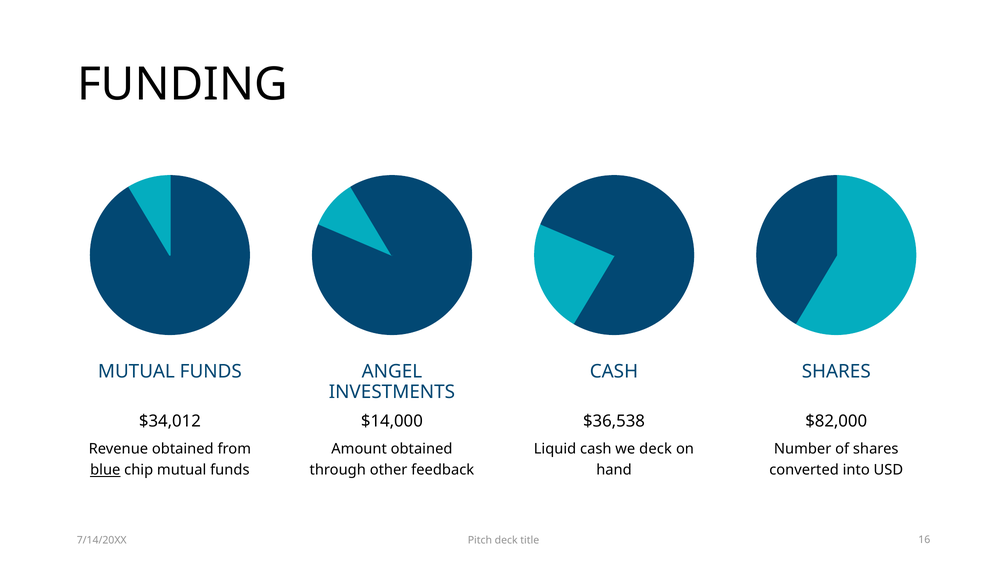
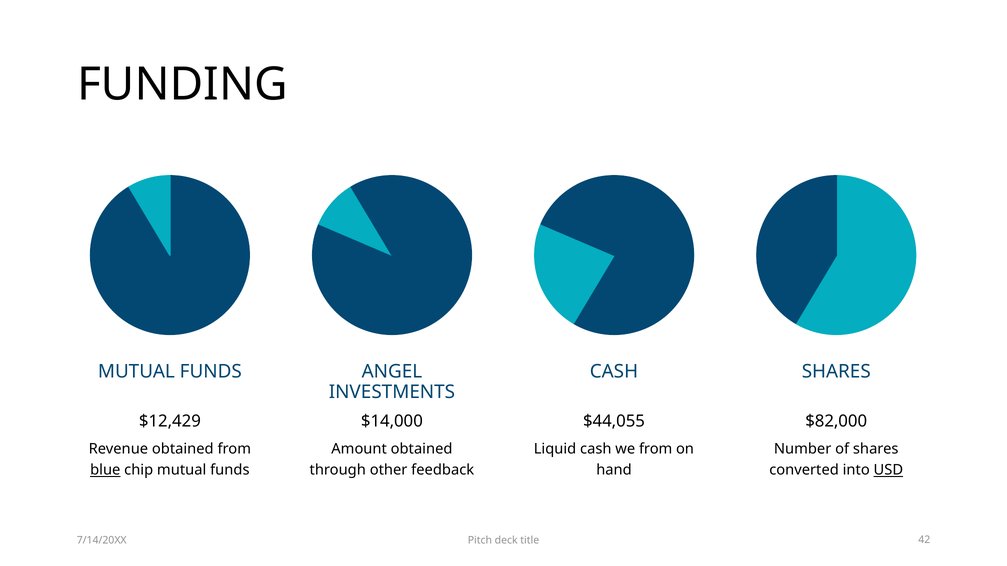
$34,012: $34,012 -> $12,429 (170, 422)
$36,538: $36,538 -> $44,055 (614, 422)
we deck: deck -> from (656, 449)
USD underline: none -> present (888, 470)
16: 16 -> 42 (924, 540)
